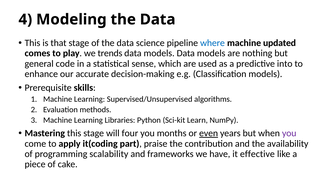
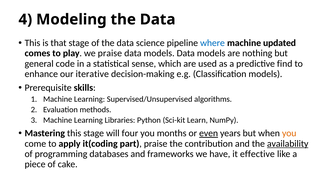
we trends: trends -> praise (110, 53)
into: into -> find (285, 64)
accurate: accurate -> iterative (92, 74)
you colour: purple -> orange (289, 133)
availability underline: none -> present (288, 144)
scalability: scalability -> databases (109, 154)
